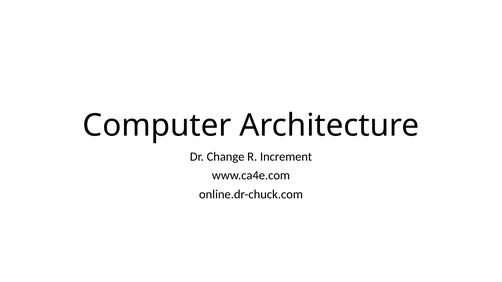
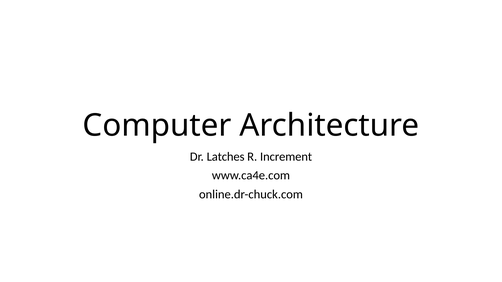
Change: Change -> Latches (226, 157)
